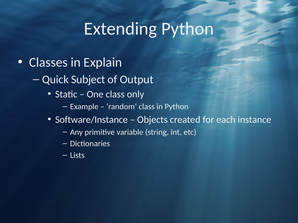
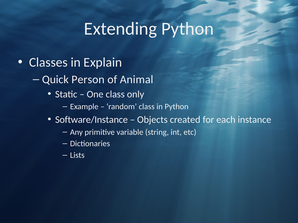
Subject: Subject -> Person (88, 80)
Output: Output -> Animal (137, 80)
